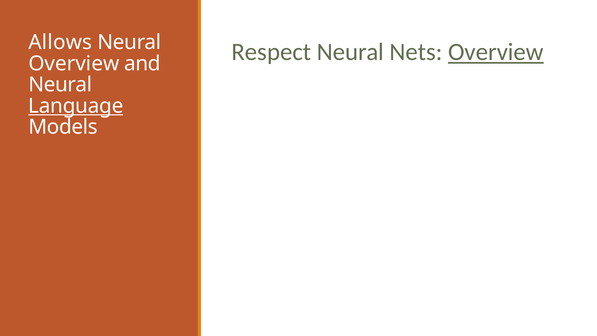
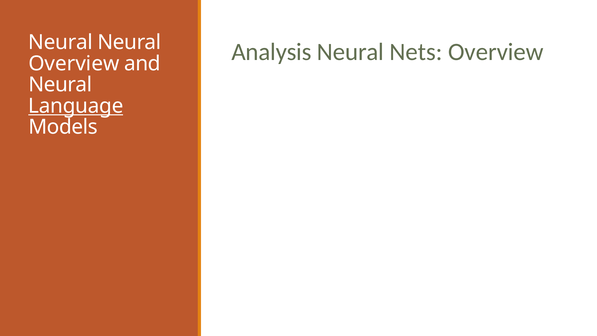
Allows: Allows -> Neural (61, 42)
Respect: Respect -> Analysis (271, 52)
Overview underline: present -> none (496, 52)
